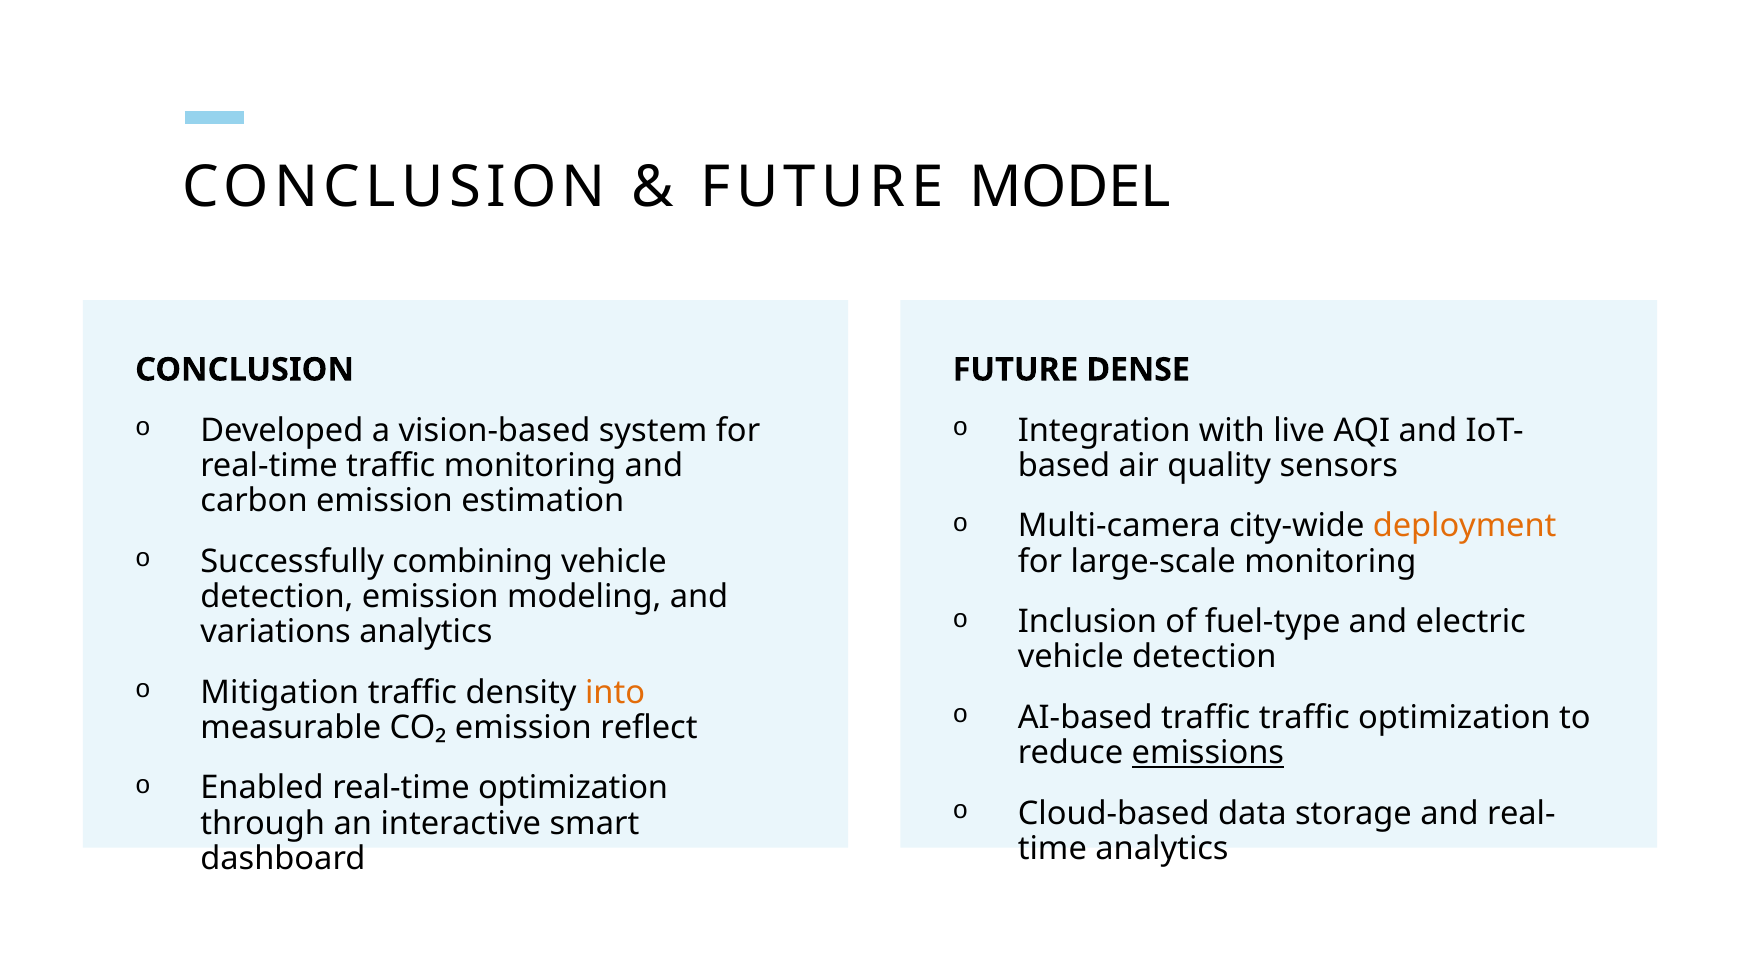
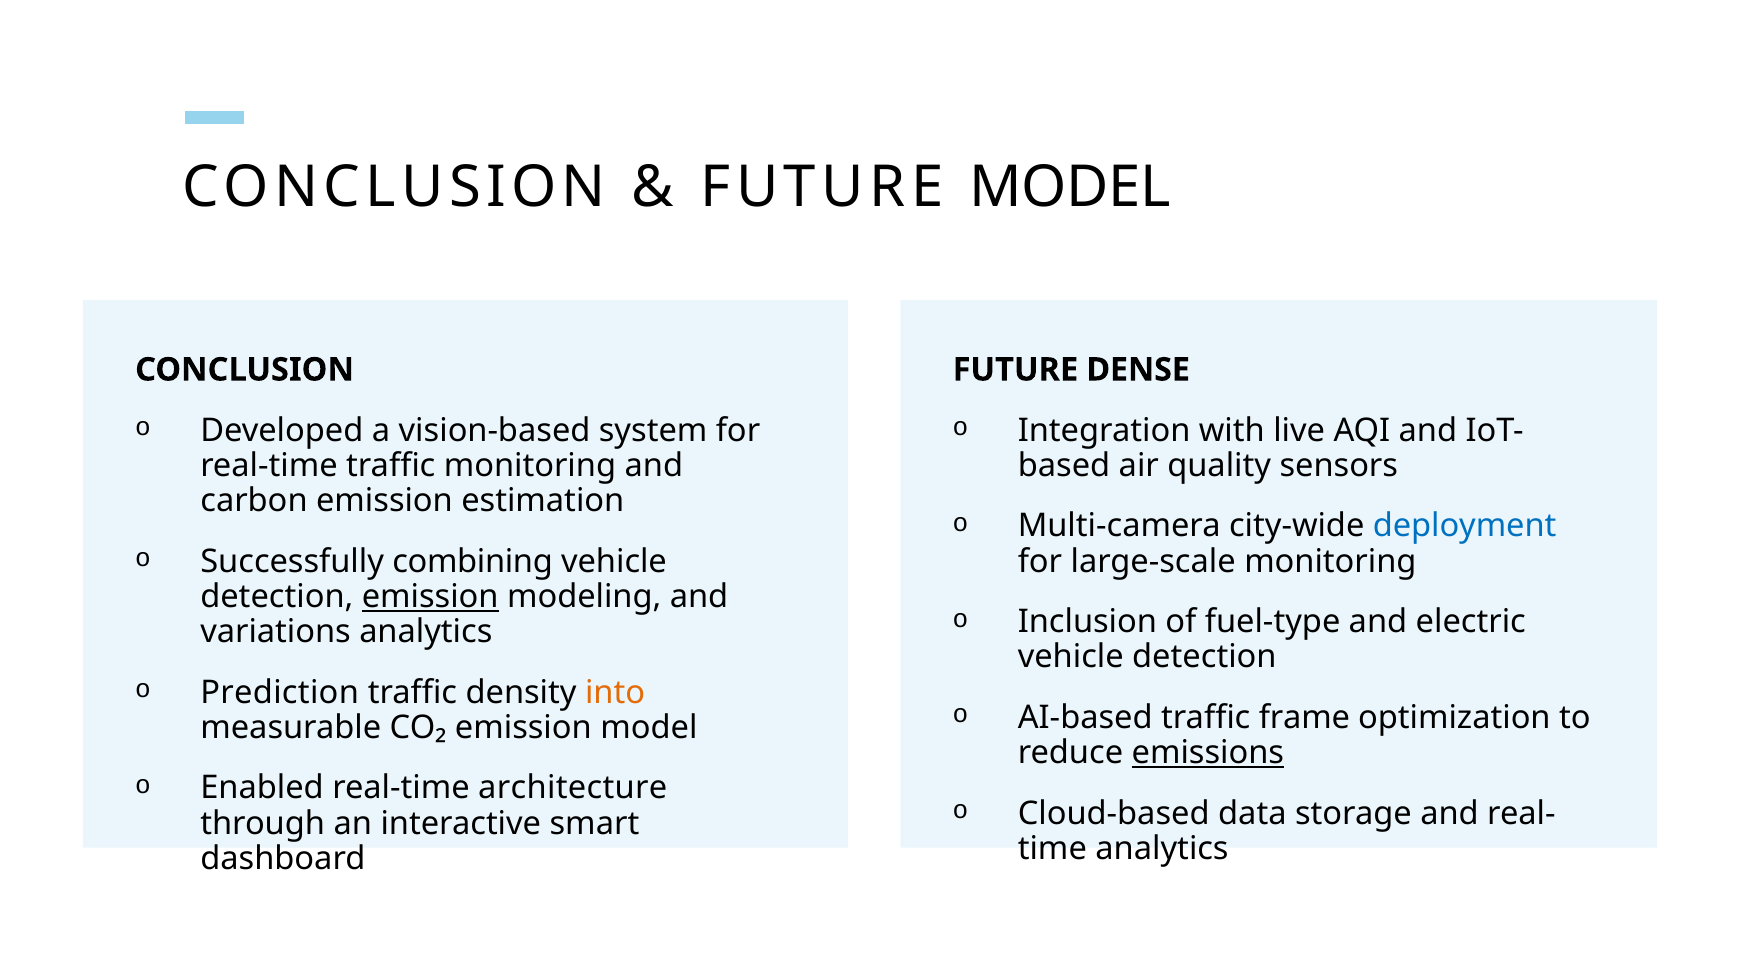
deployment colour: orange -> blue (1465, 527)
emission underline: none -> present (430, 597)
Mitigation: Mitigation -> Prediction (280, 693)
traffic traffic: traffic -> frame (1304, 718)
emission reflect: reflect -> model (649, 728)
real-time optimization: optimization -> architecture (573, 789)
